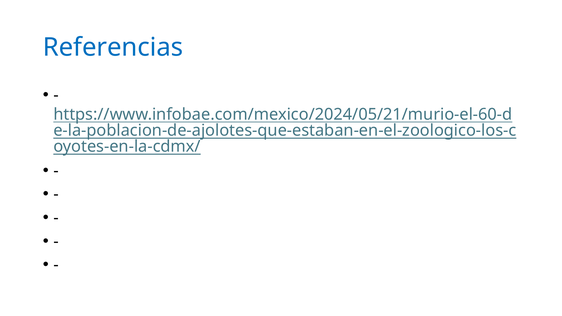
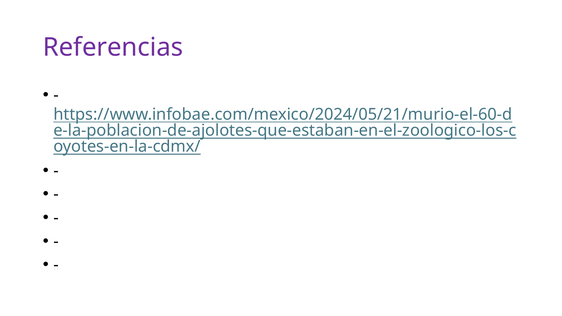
Referencias colour: blue -> purple (113, 47)
